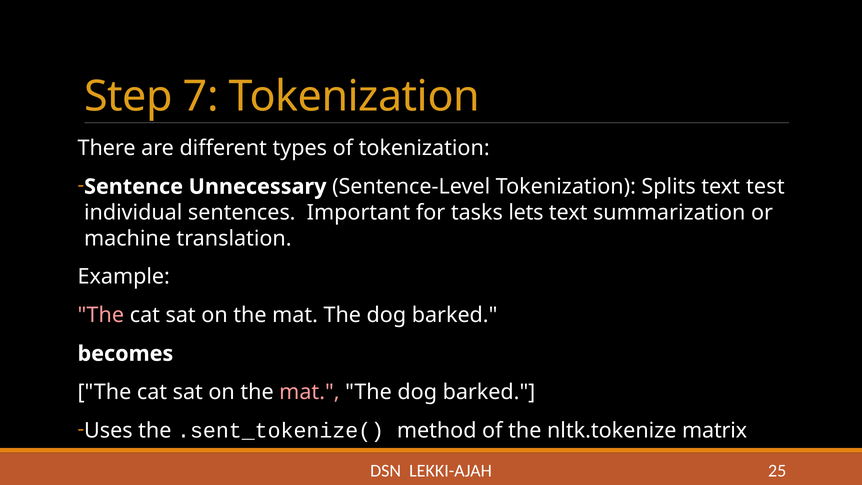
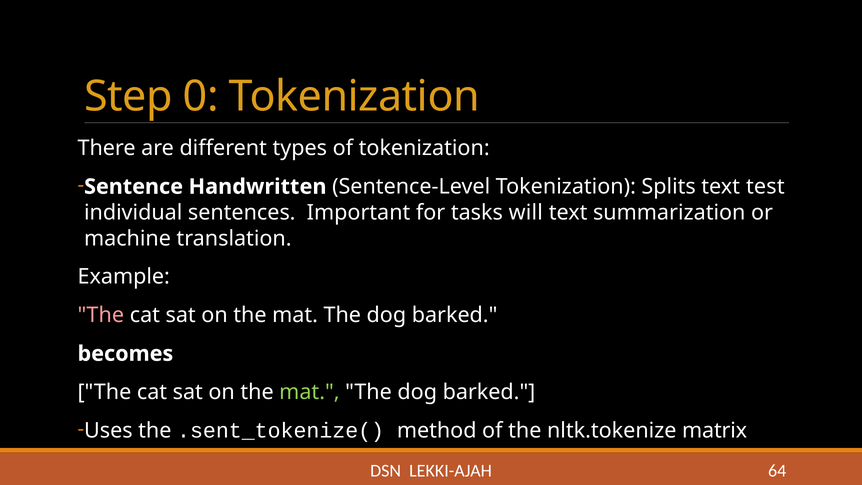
7: 7 -> 0 (201, 97)
Unnecessary: Unnecessary -> Handwritten (258, 187)
lets: lets -> will (526, 212)
mat colour: pink -> light green (309, 392)
25: 25 -> 64 (777, 471)
